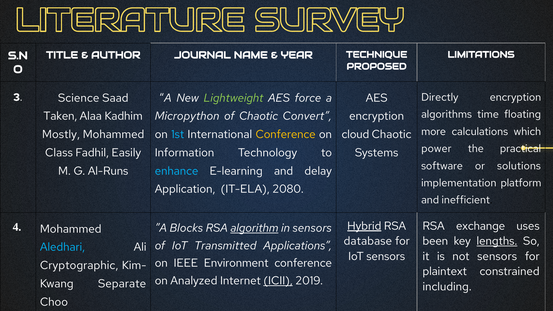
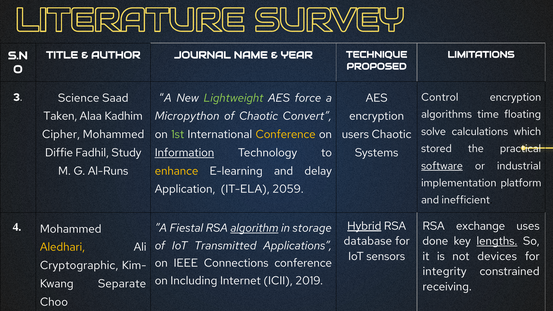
Directly: Directly -> Control (440, 97)
more: more -> solve (434, 132)
Mostly: Mostly -> Cipher (61, 134)
1st colour: light blue -> light green (178, 134)
cloud: cloud -> users (355, 134)
power: power -> stored (436, 149)
Class: Class -> Diffie (59, 153)
Easily: Easily -> Study (126, 153)
Information underline: none -> present (184, 153)
software underline: none -> present (442, 166)
solutions: solutions -> industrial (519, 166)
enhance colour: light blue -> yellow (177, 171)
2080: 2080 -> 2059 (288, 189)
Blocks: Blocks -> Fiestal (186, 228)
in sensors: sensors -> storage (312, 228)
been: been -> done (435, 241)
Aledhari colour: light blue -> yellow (62, 247)
not sensors: sensors -> devices (497, 256)
Environment: Environment -> Connections (236, 263)
plaintext: plaintext -> integrity (445, 272)
Analyzed: Analyzed -> Including (194, 281)
ICII underline: present -> none (278, 281)
including: including -> receiving (447, 287)
